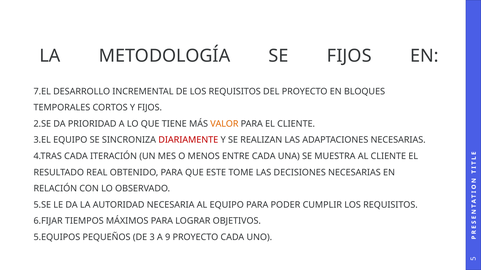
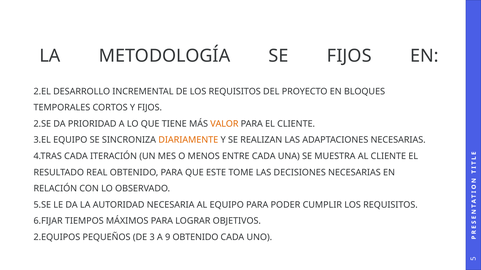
7.EL: 7.EL -> 2.EL (42, 92)
DIARIAMENTE colour: red -> orange (188, 140)
5.EQUIPOS: 5.EQUIPOS -> 2.EQUIPOS (57, 238)
9 PROYECTO: PROYECTO -> OBTENIDO (195, 238)
